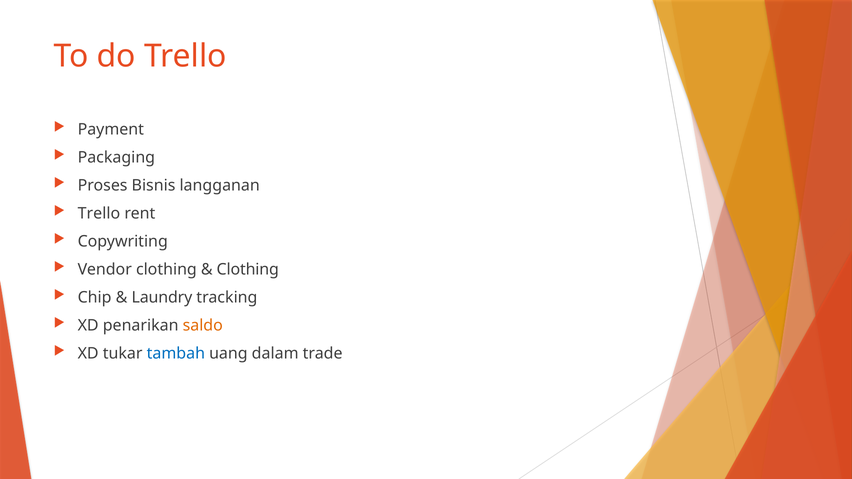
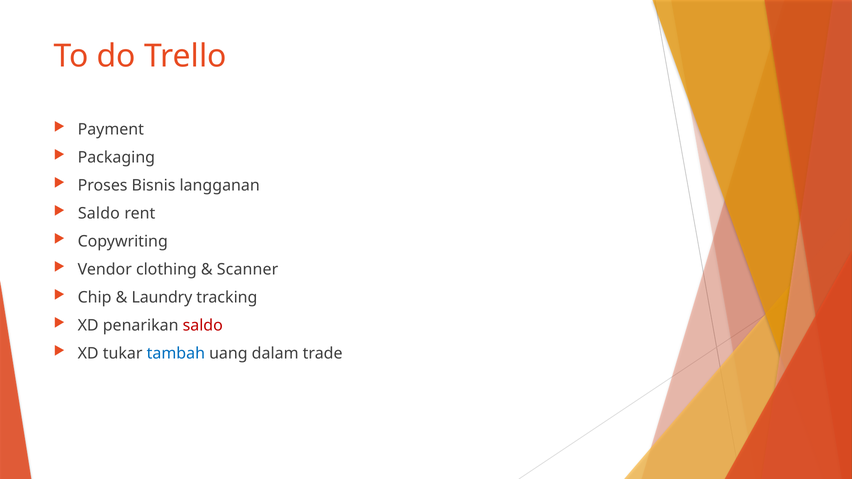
Trello: Trello -> Saldo (99, 214)
Clothing: Clothing -> Scanner (248, 270)
saldo colour: orange -> red (203, 326)
